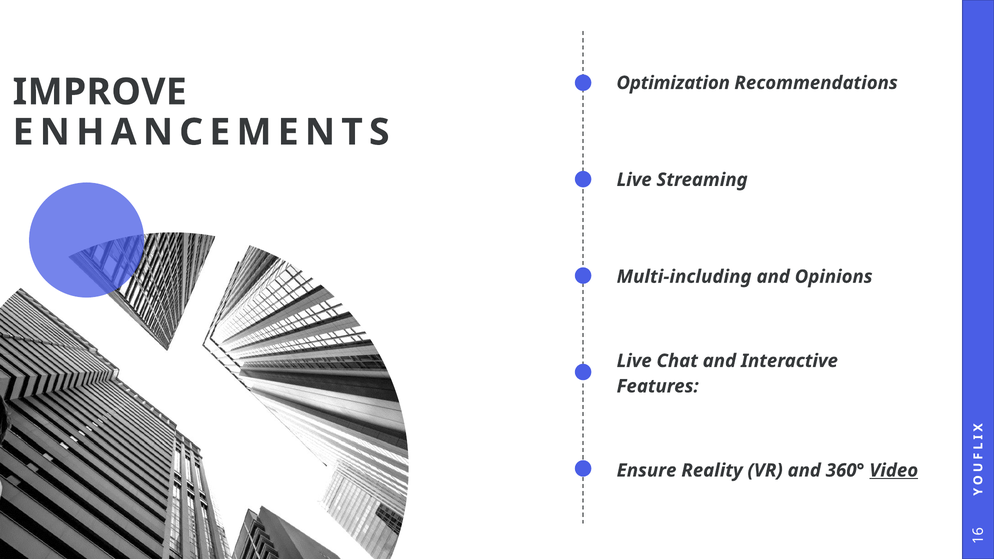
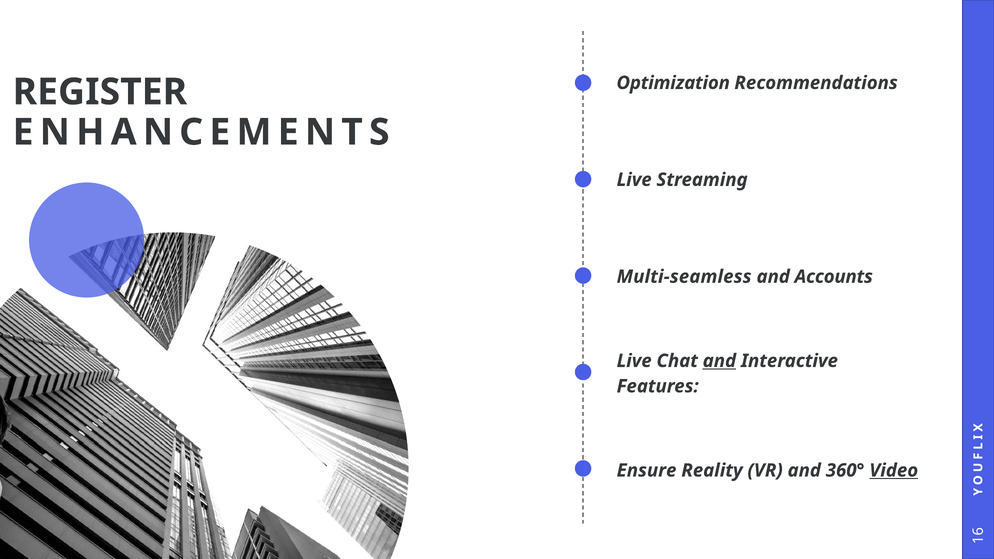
IMPROVE: IMPROVE -> REGISTER (100, 92)
Multi-including: Multi-including -> Multi-seamless (684, 277)
Opinions: Opinions -> Accounts (834, 277)
and underline: none -> present (719, 361)
